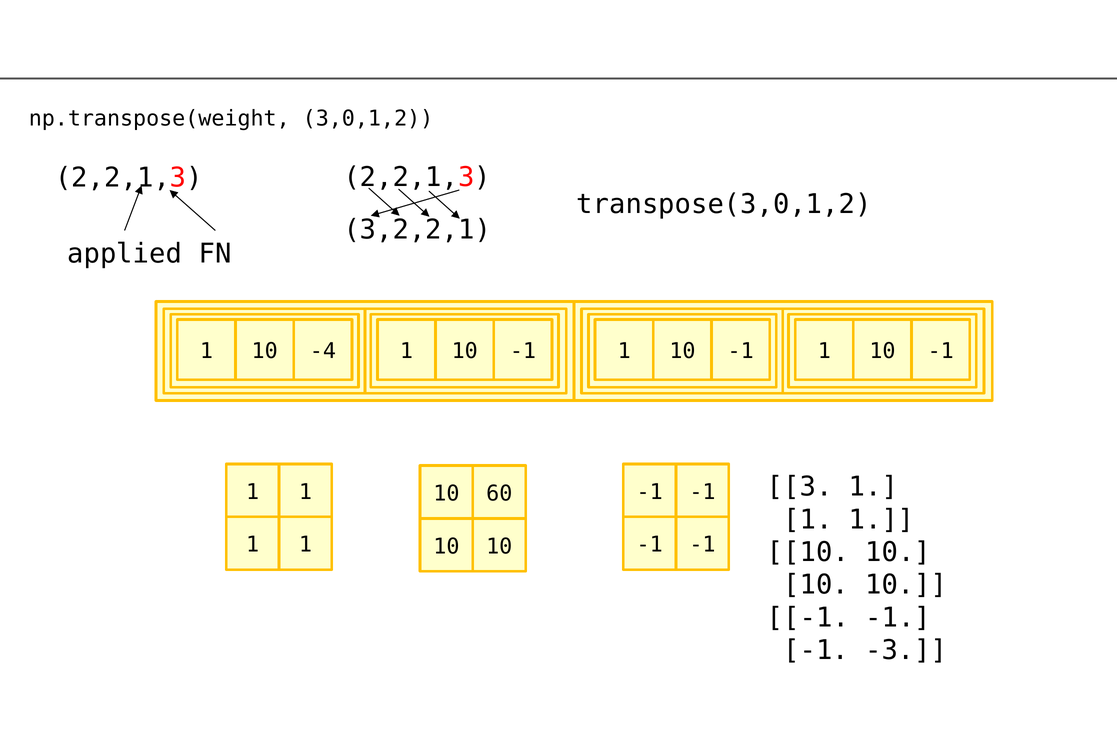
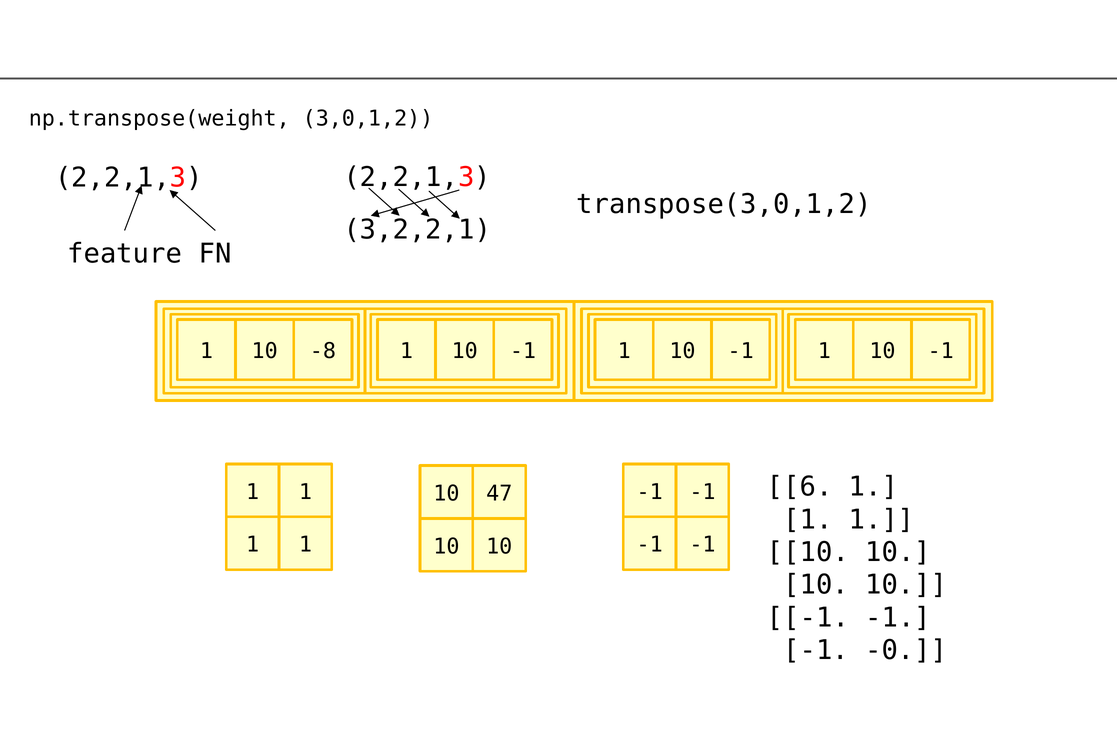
applied: applied -> feature (125, 253)
-4: -4 -> -8 (323, 351)
3: 3 -> 6 (800, 487)
60: 60 -> 47 (499, 493)
-3: -3 -> -0 (906, 650)
